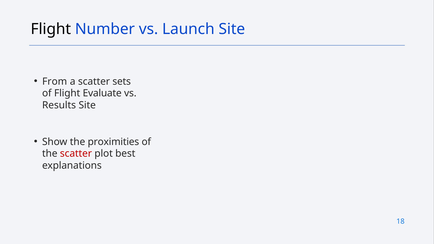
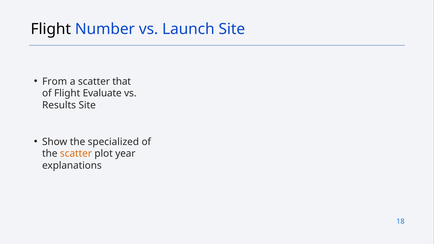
sets: sets -> that (122, 81)
proximities: proximities -> specialized (113, 142)
scatter colour: red -> orange (76, 154)
best: best -> year (125, 154)
